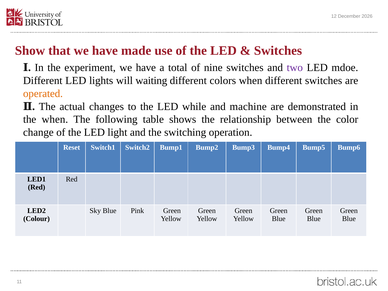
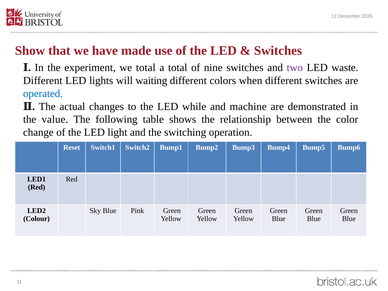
experiment we have: have -> total (146, 68)
mdoe: mdoe -> waste (345, 68)
operated colour: orange -> blue (43, 94)
the when: when -> value (55, 119)
